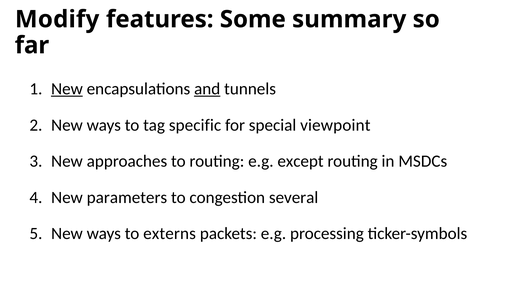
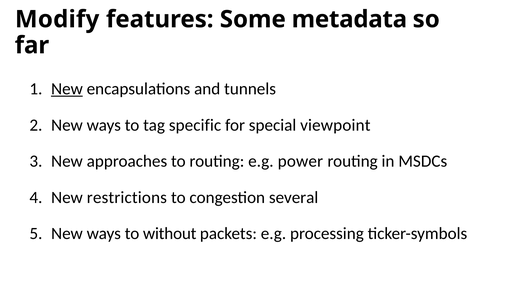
summary: summary -> metadata (349, 19)
and underline: present -> none (207, 89)
except: except -> power (300, 161)
parameters: parameters -> restrictions (127, 197)
externs: externs -> without (170, 233)
